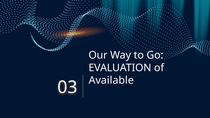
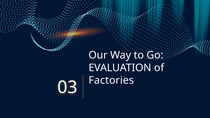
Available: Available -> Factories (111, 80)
